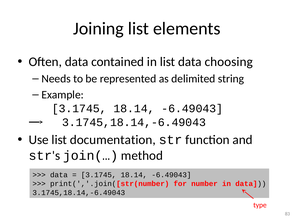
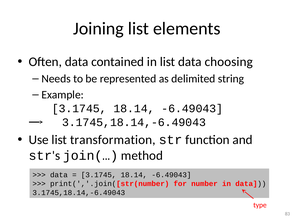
documentation: documentation -> transformation (113, 139)
